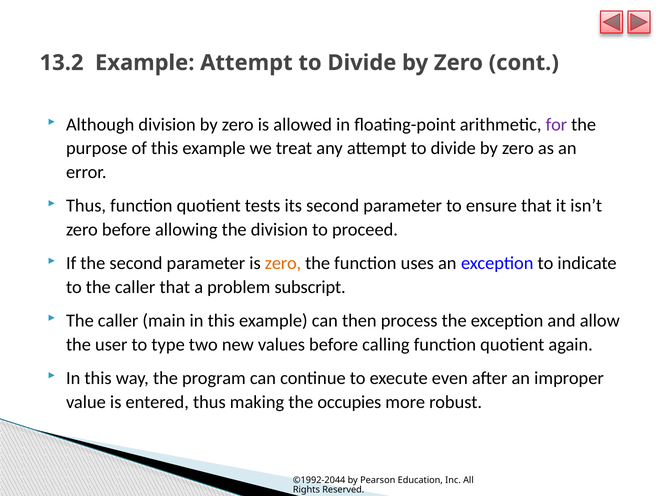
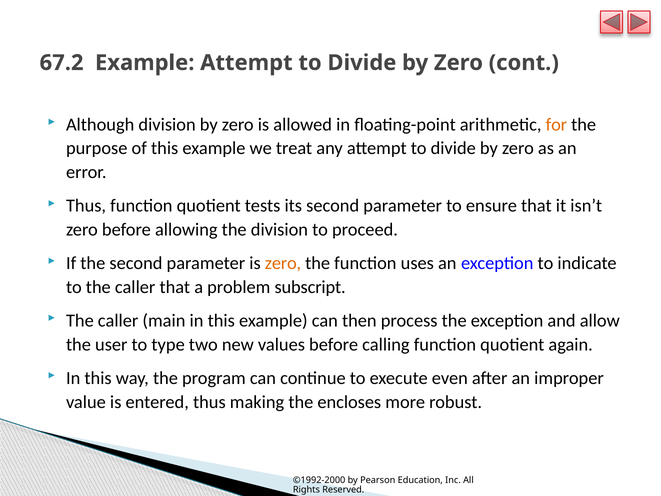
13.2: 13.2 -> 67.2 (62, 63)
for colour: purple -> orange (556, 124)
occupies: occupies -> encloses (349, 402)
©1992-2044: ©1992-2044 -> ©1992-2000 (319, 480)
